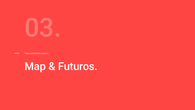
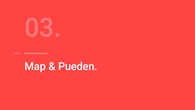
Futuros: Futuros -> Pueden (78, 66)
